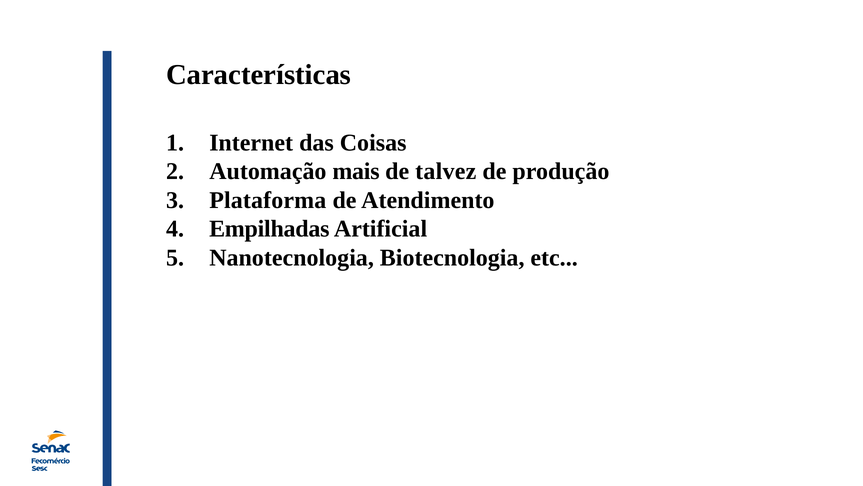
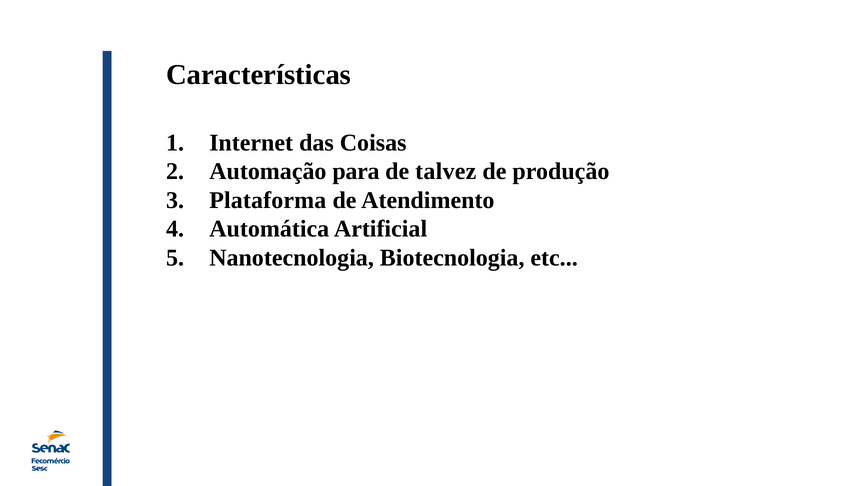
mais: mais -> para (356, 171)
Empilhadas: Empilhadas -> Automática (269, 229)
